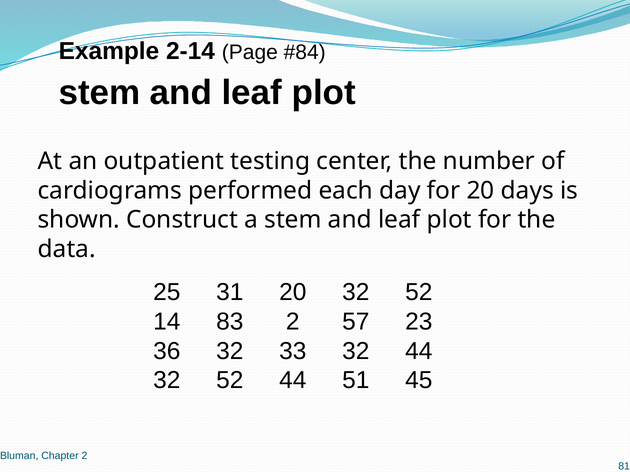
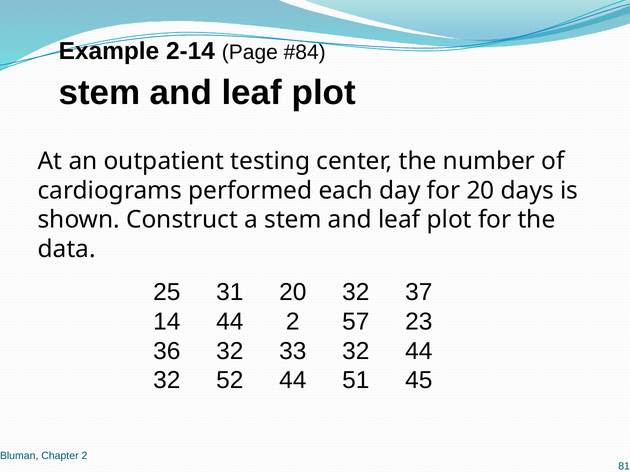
20 32 52: 52 -> 37 (419, 293)
14 83: 83 -> 44 (230, 322)
